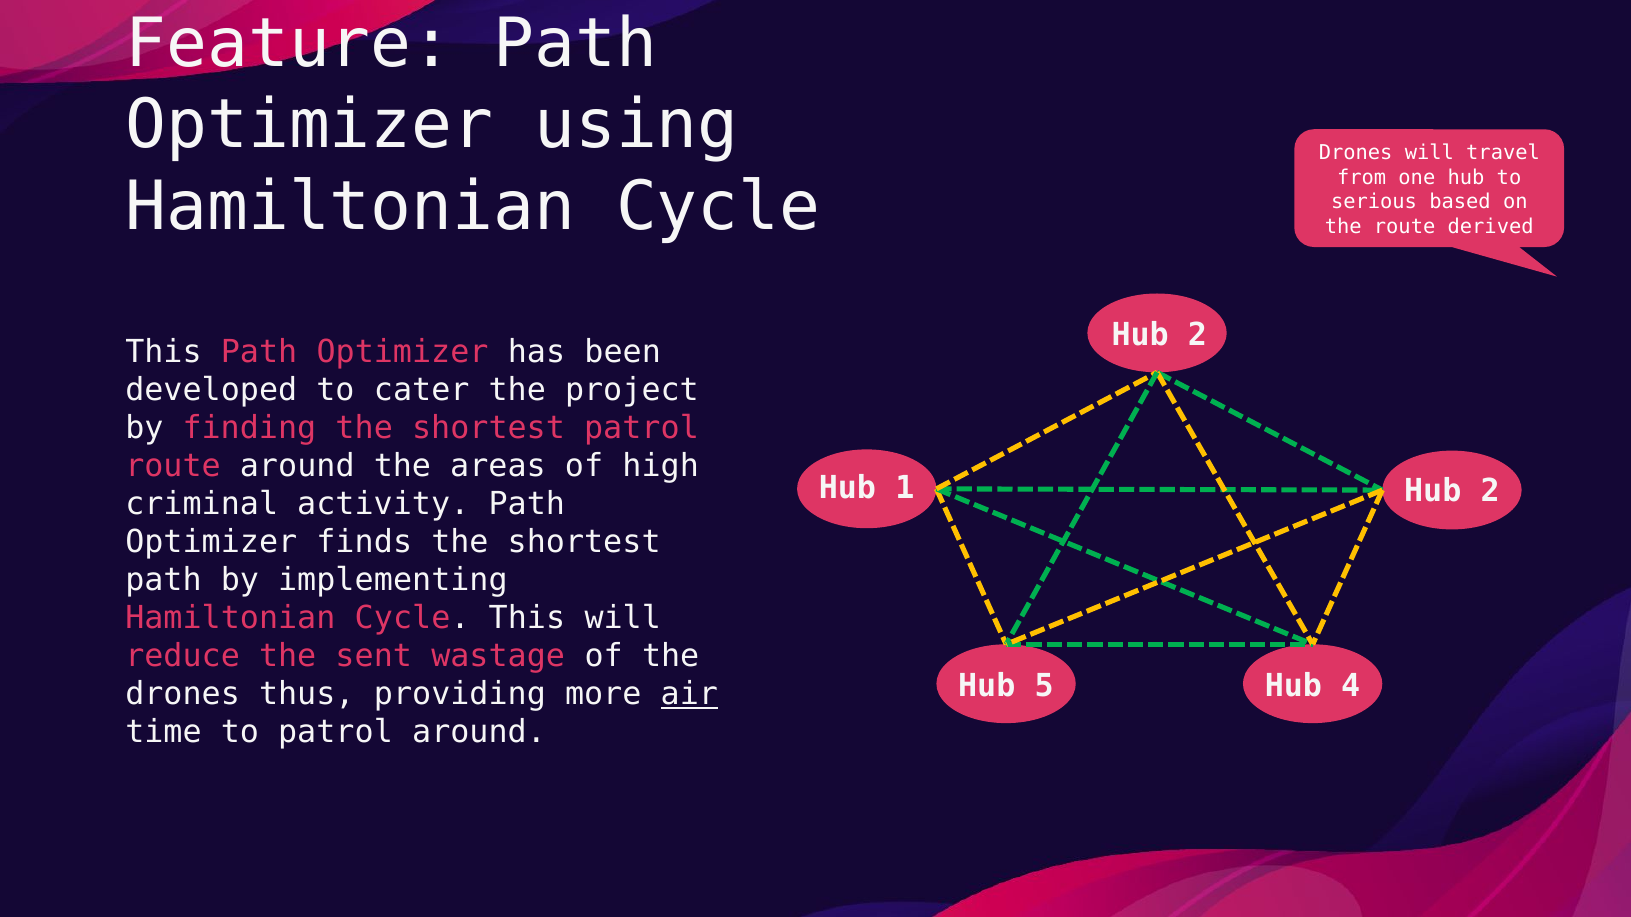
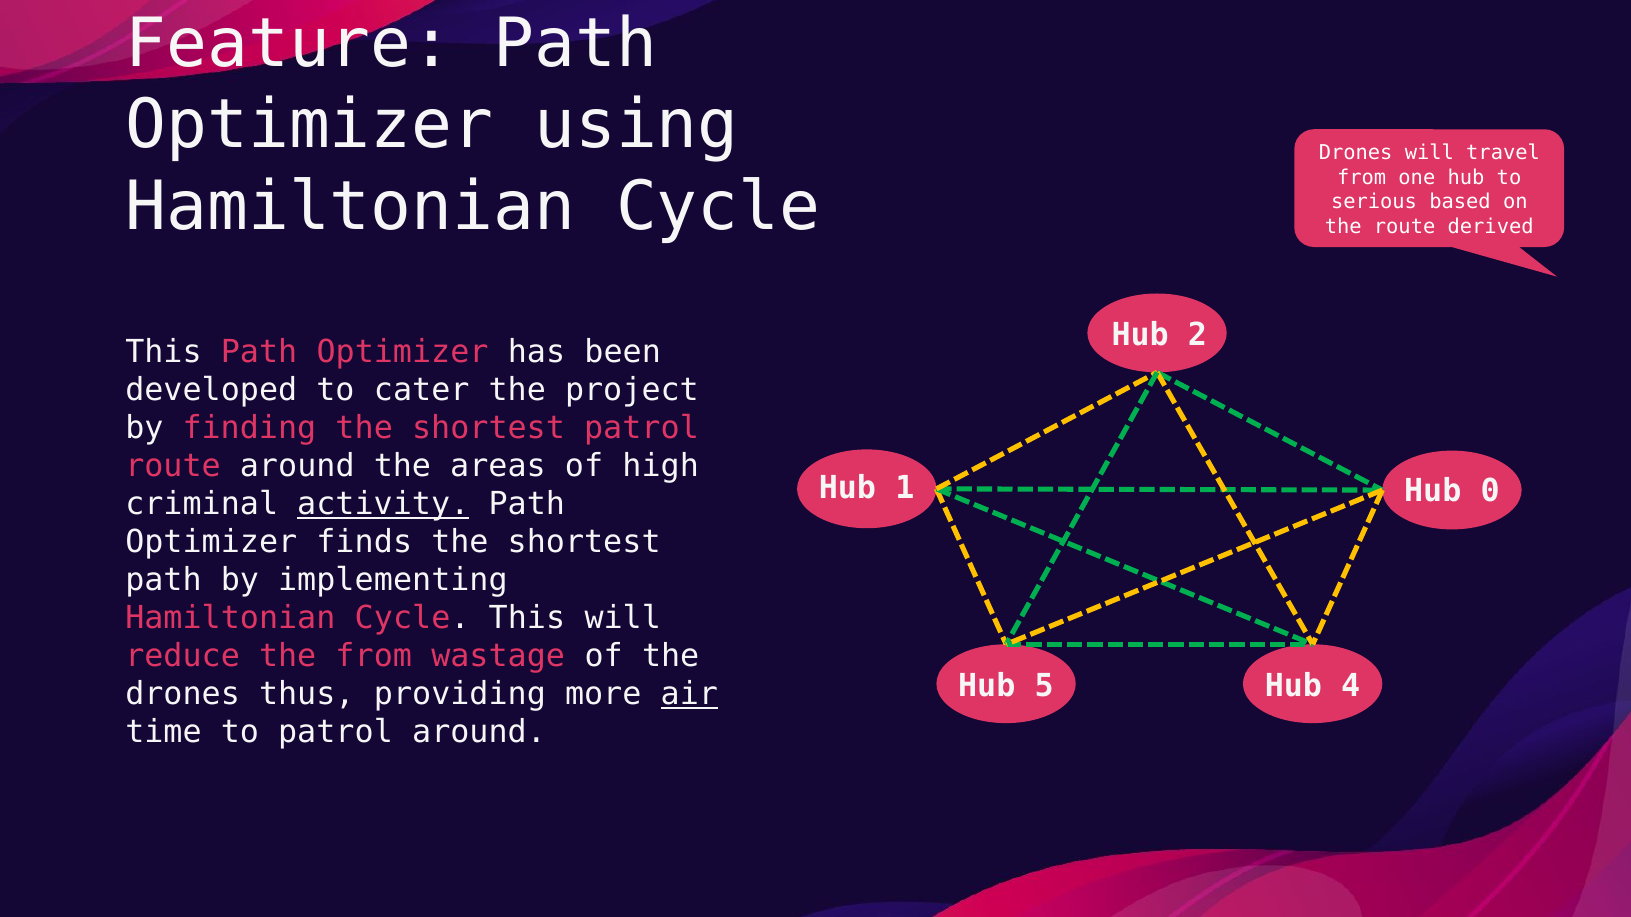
2: 2 -> 0 (1490, 491)
activity underline: none -> present (383, 504)
the sent: sent -> from (374, 657)
